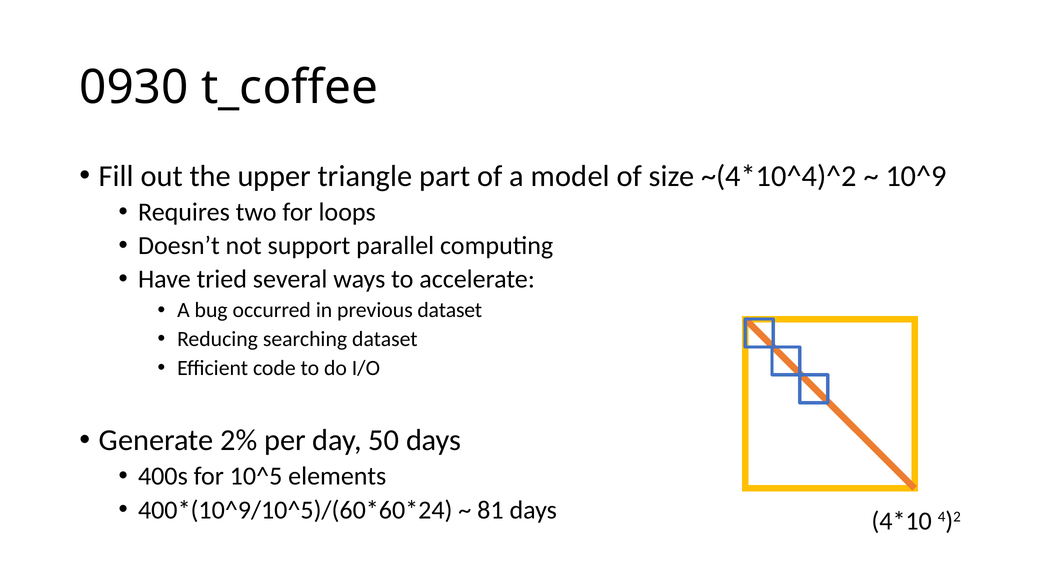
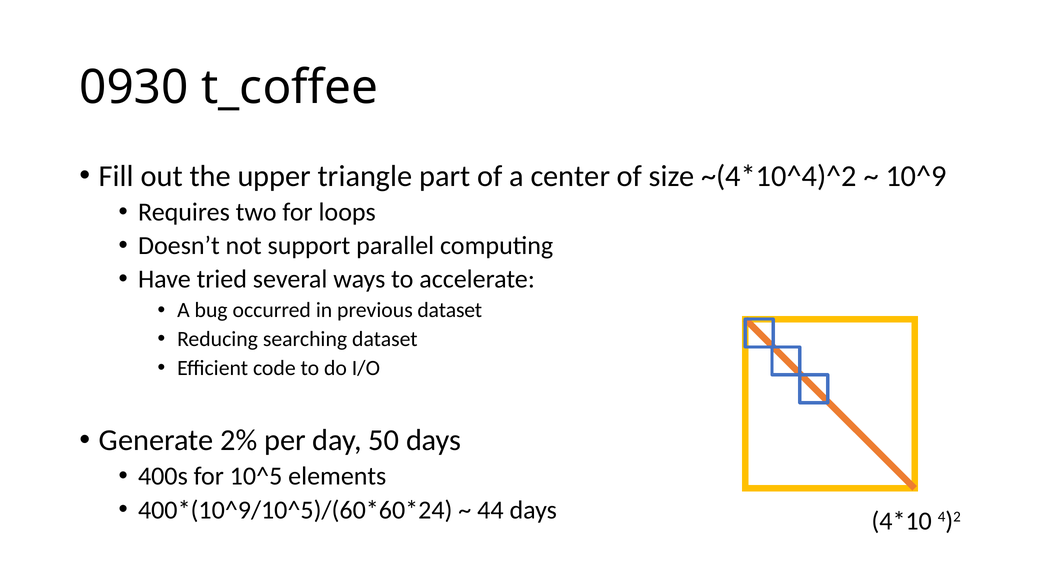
model: model -> center (570, 176)
81: 81 -> 44 (490, 510)
